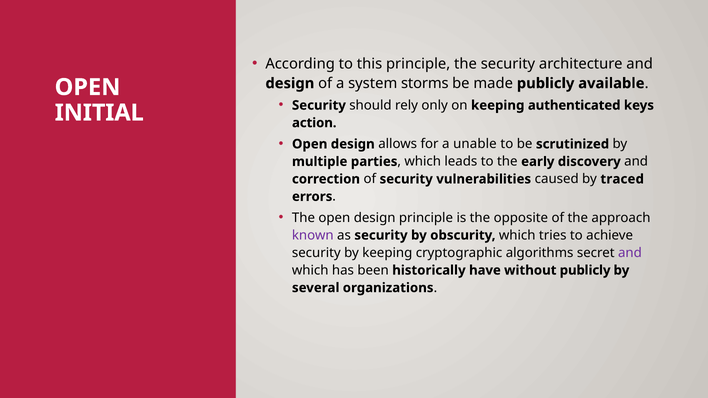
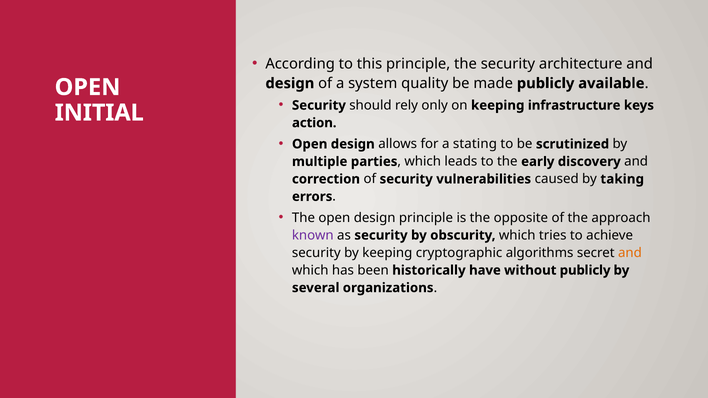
storms: storms -> quality (425, 83)
authenticated: authenticated -> infrastructure (574, 105)
unable: unable -> stating (475, 144)
traced: traced -> taking (622, 179)
and colour: purple -> orange (630, 253)
